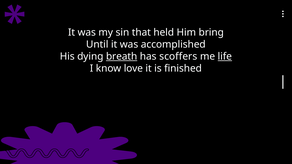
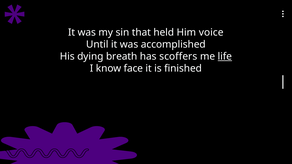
bring: bring -> voice (211, 32)
breath underline: present -> none (122, 57)
love: love -> face (133, 69)
